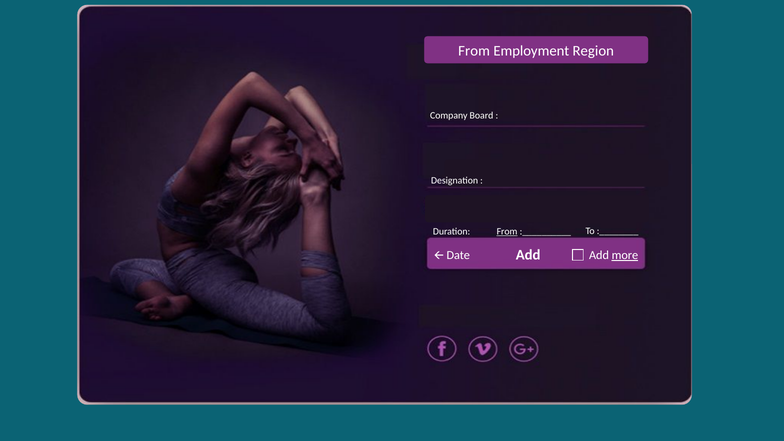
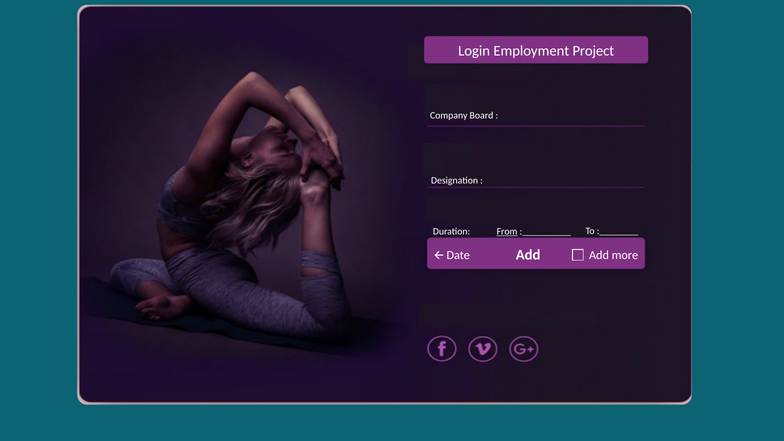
From: From -> Login (474, 51)
Region: Region -> Project (593, 51)
more underline: present -> none (625, 255)
